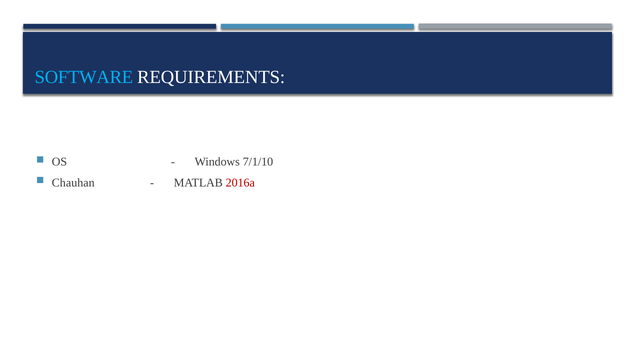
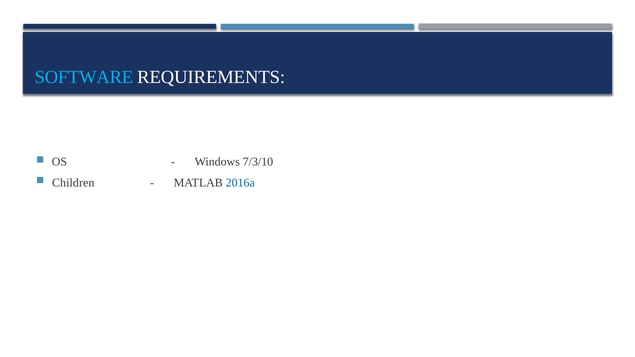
7/1/10: 7/1/10 -> 7/3/10 (258, 162)
Chauhan: Chauhan -> Children (73, 183)
2016a colour: red -> blue (240, 183)
